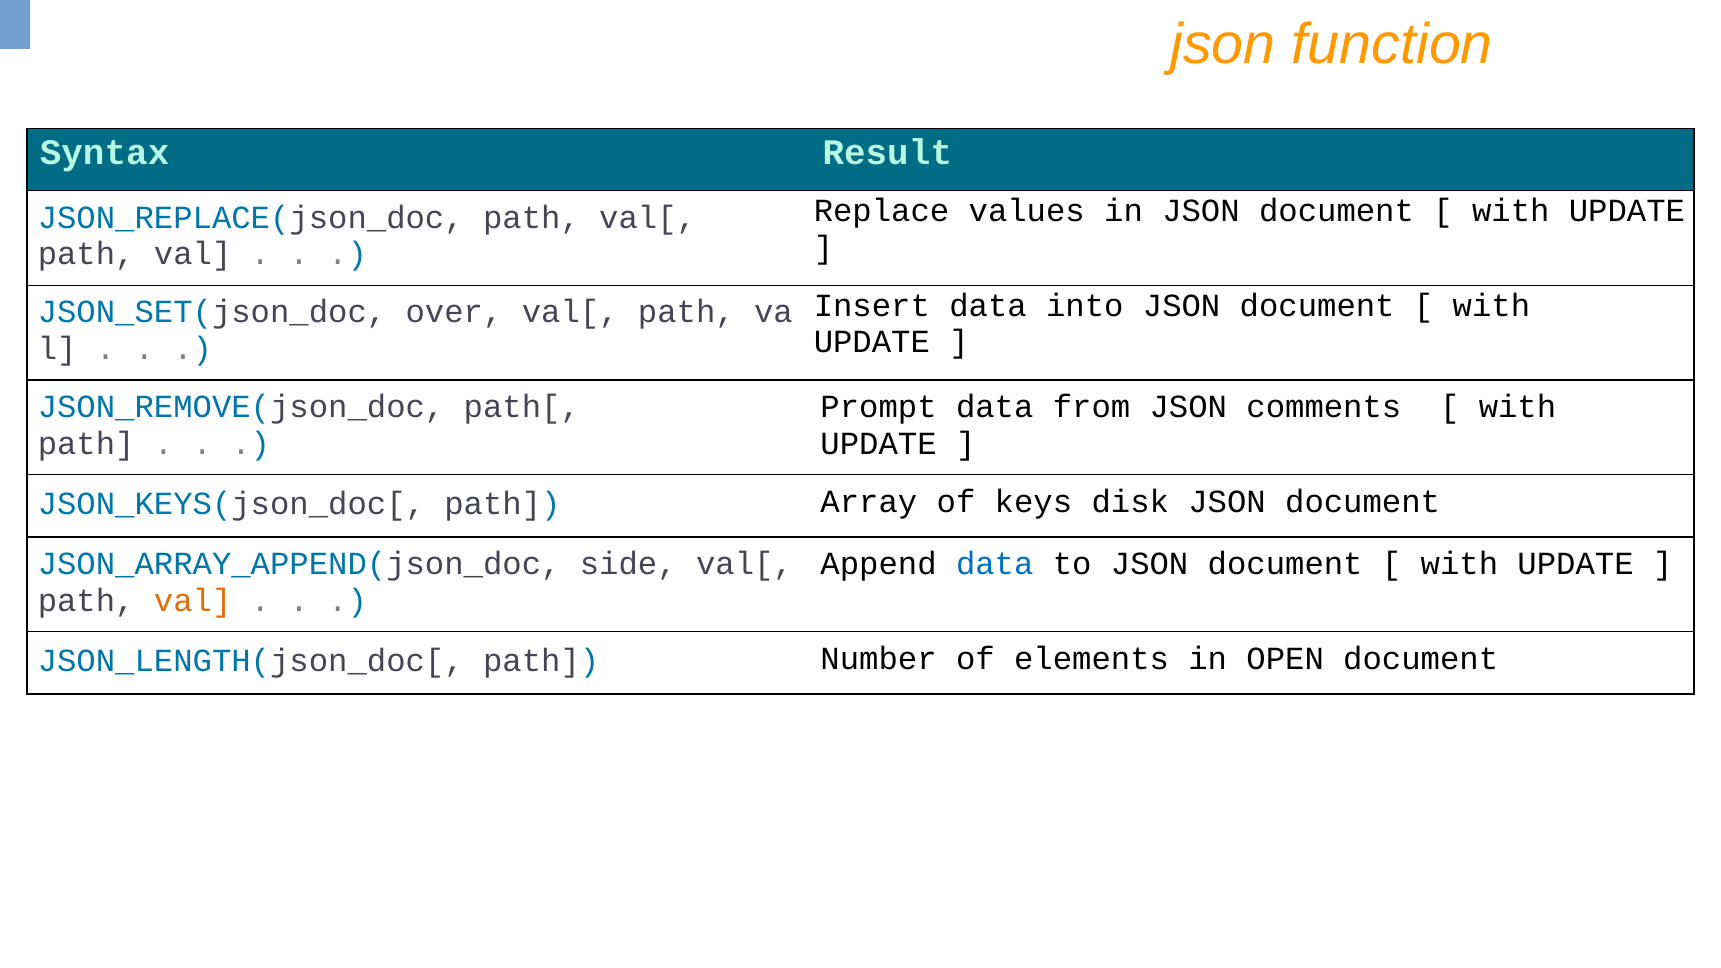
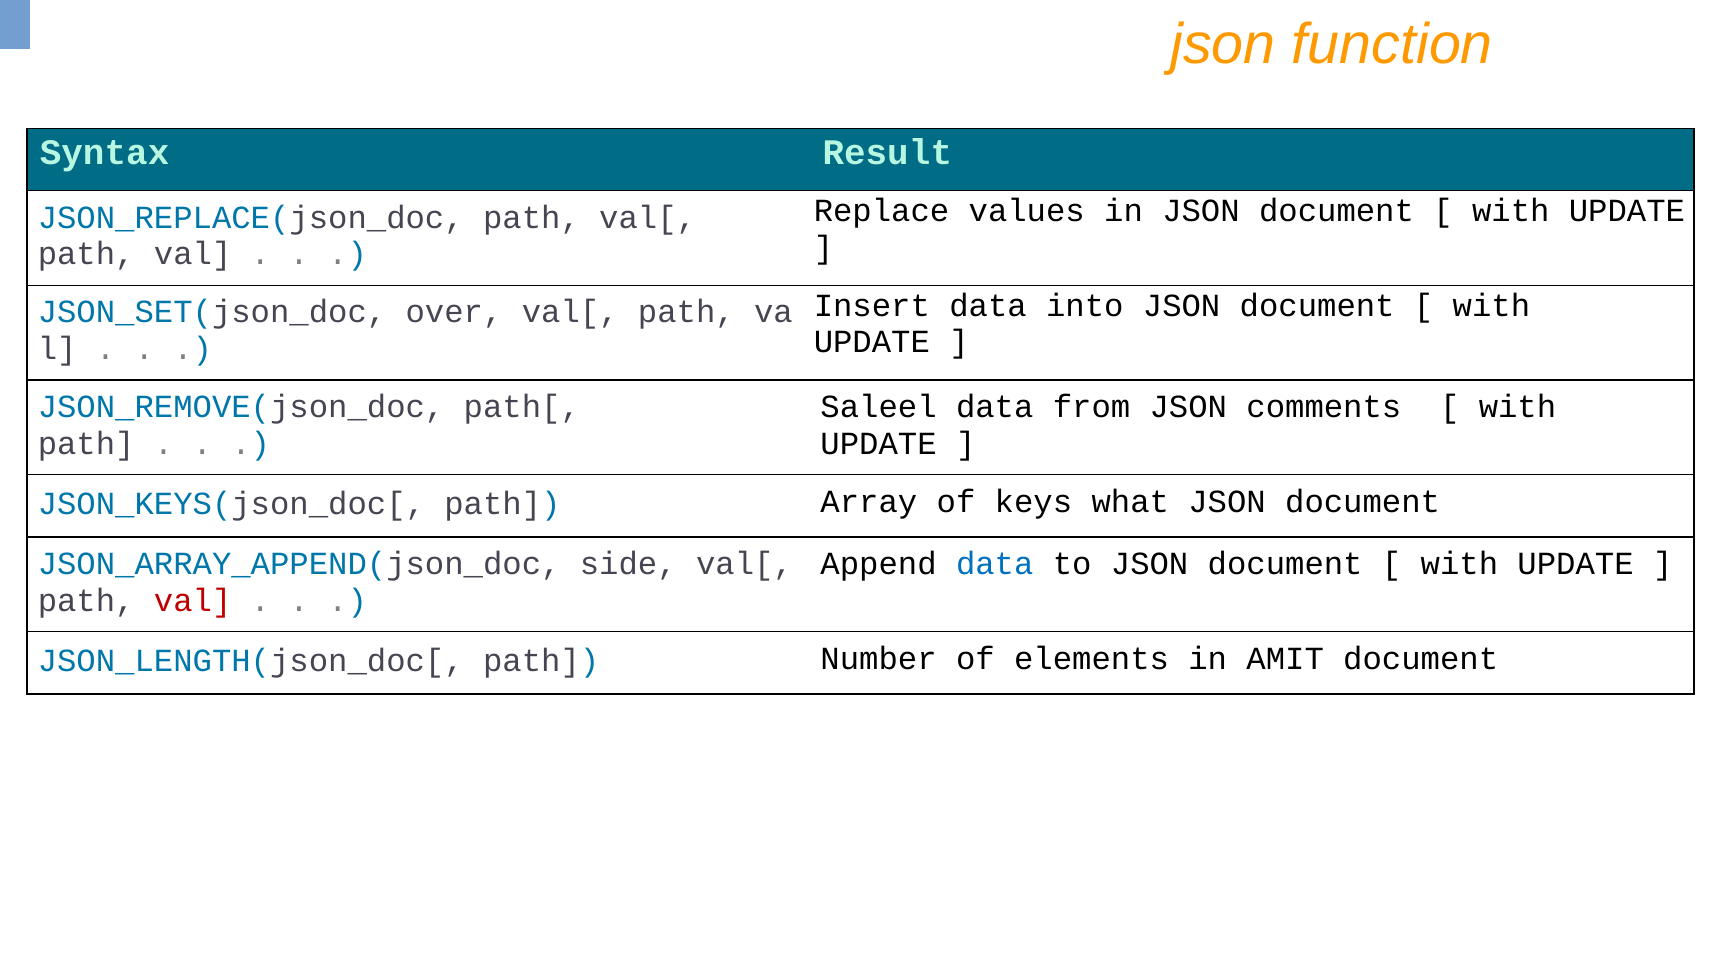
Prompt: Prompt -> Saleel (879, 407)
disk: disk -> what (1130, 502)
val colour: orange -> red (193, 601)
OPEN: OPEN -> AMIT (1285, 659)
